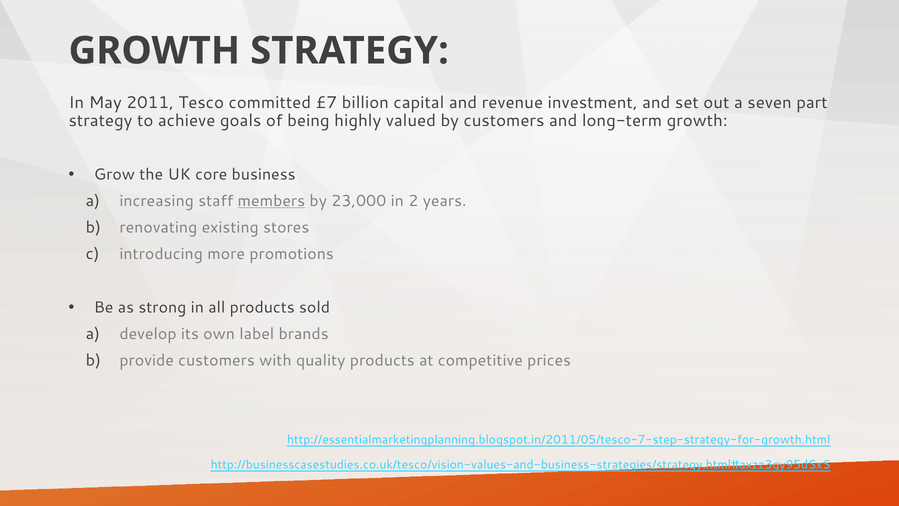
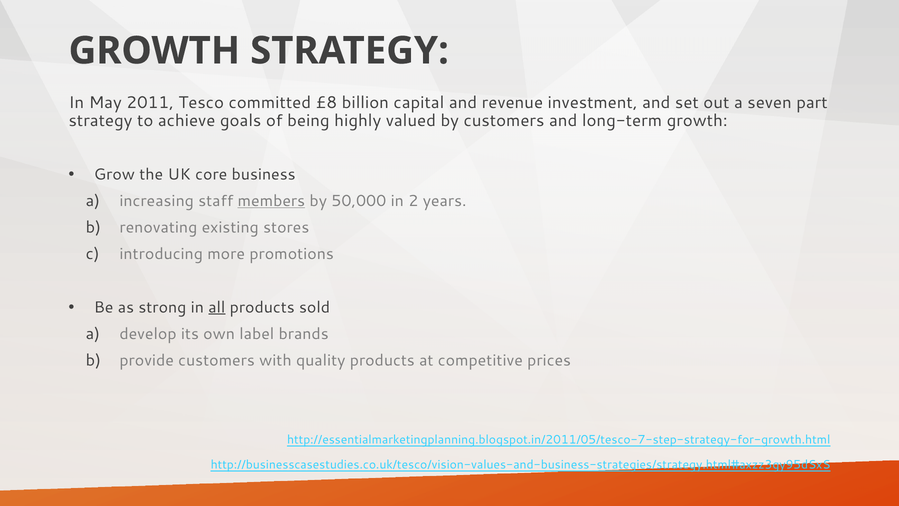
£7: £7 -> £8 (326, 102)
23,000: 23,000 -> 50,000 (359, 201)
all underline: none -> present (217, 307)
